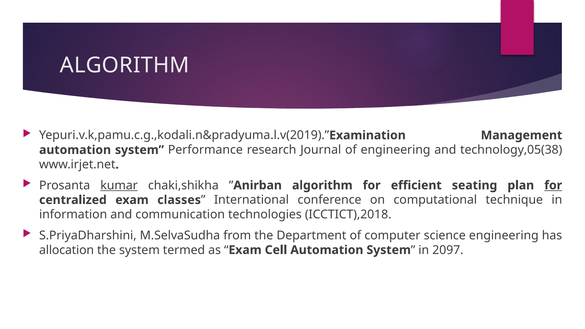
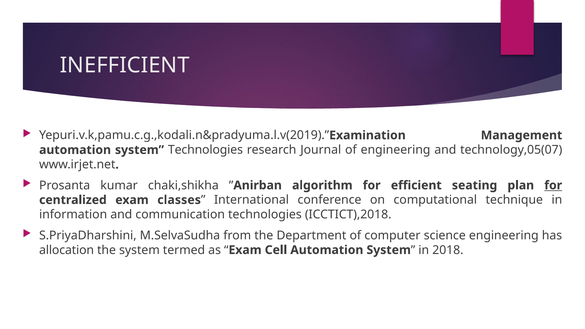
ALGORITHM: ALGORITHM -> INEFFICIENT (125, 65)
system Performance: Performance -> Technologies (205, 150)
technology,05(38: technology,05(38 -> technology,05(07 (511, 150)
kumar underline: present -> none (119, 185)
2097: 2097 -> 2018 (448, 250)
